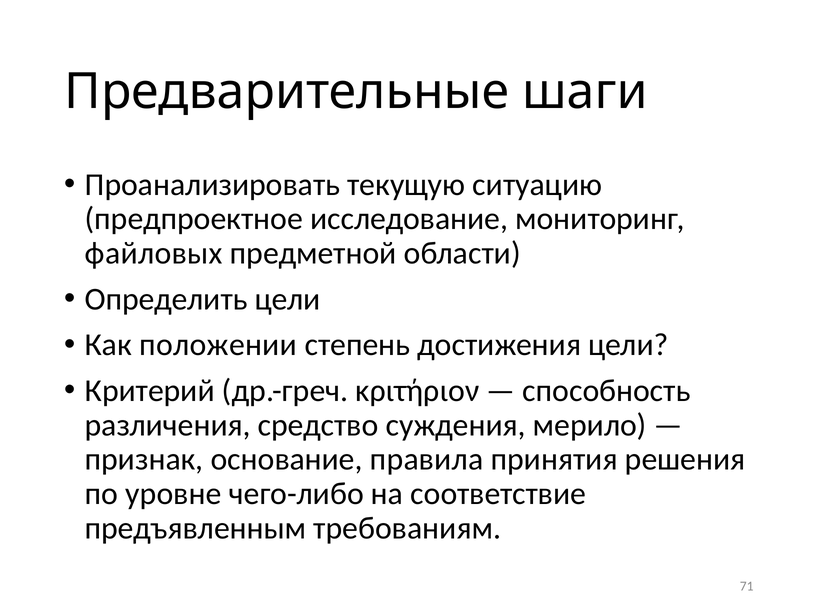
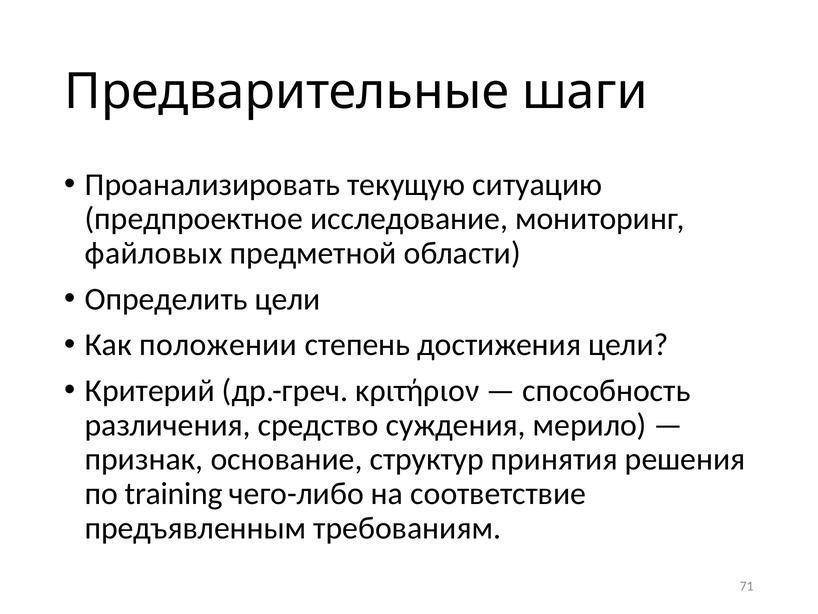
правила: правила -> структур (427, 459)
уровне: уровне -> training (174, 493)
